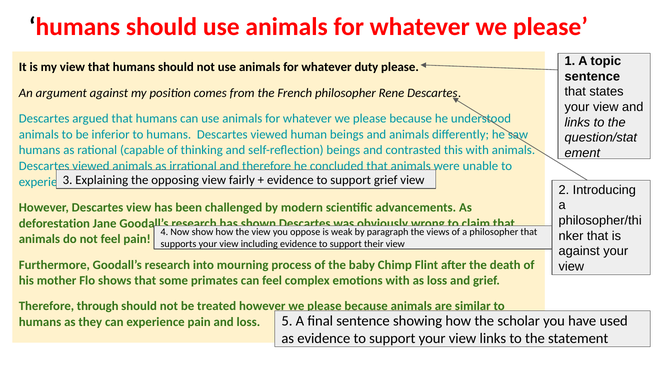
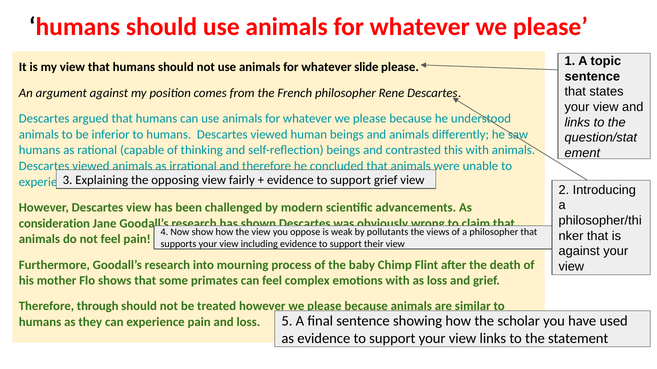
duty: duty -> slide (366, 67)
deforestation: deforestation -> consideration (54, 224)
paragraph: paragraph -> pollutants (388, 232)
